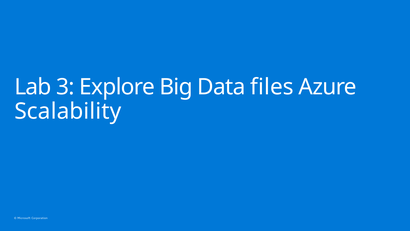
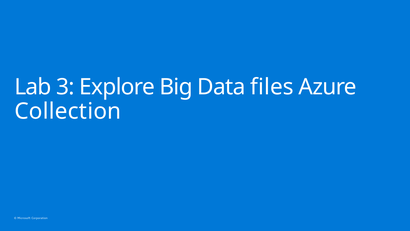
Scalability: Scalability -> Collection (68, 111)
